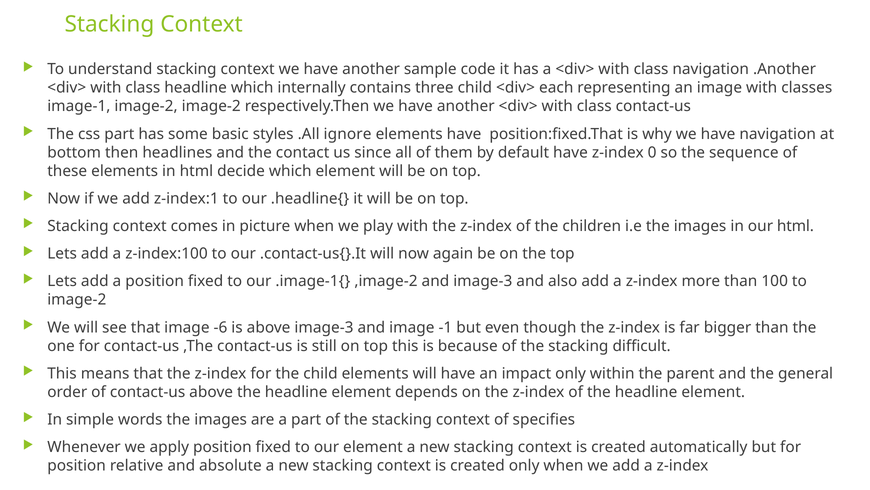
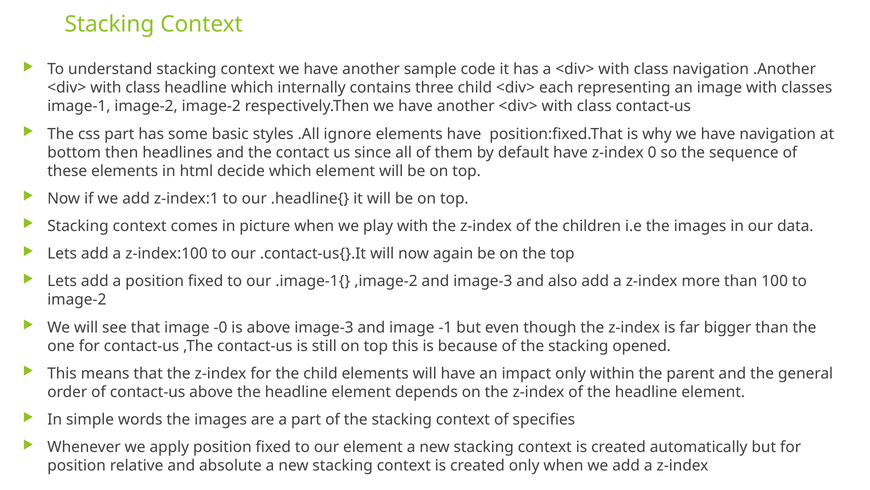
our html: html -> data (795, 226)
-6: -6 -> -0 (220, 327)
difficult: difficult -> opened (642, 346)
